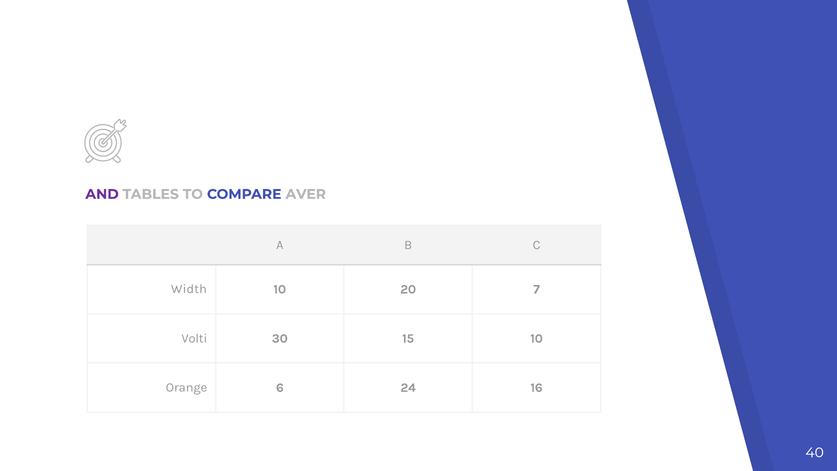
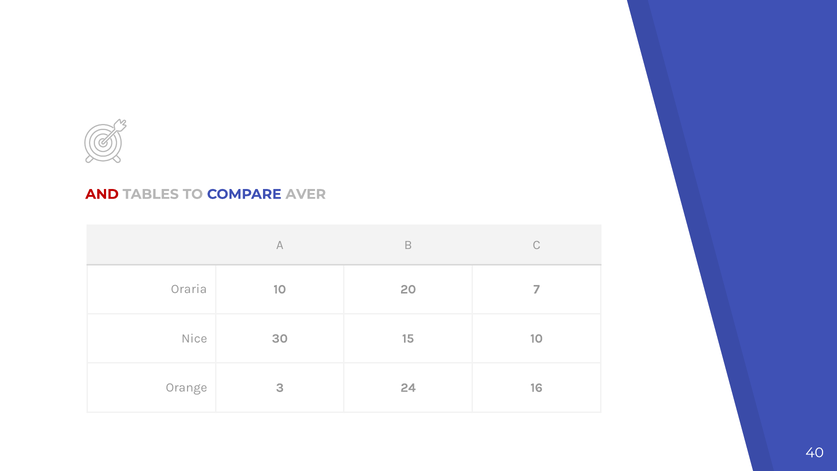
AND colour: purple -> red (102, 194)
Width: Width -> Oraria (189, 289)
Volti: Volti -> Nice (194, 338)
6: 6 -> 3 (280, 387)
